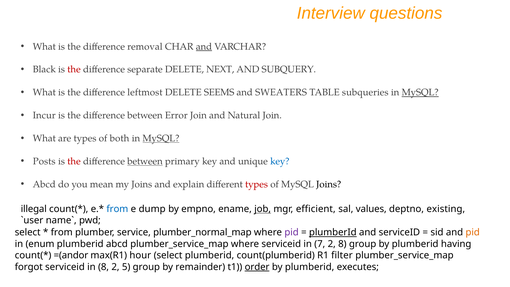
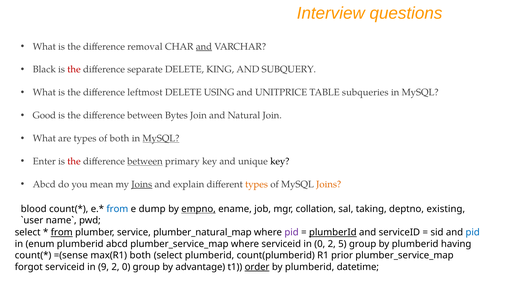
NEXT: NEXT -> KING (220, 69)
SEEMS: SEEMS -> USING (219, 92)
SWEATERS: SWEATERS -> UNITPRICE (281, 92)
MySQL underline: present -> none (420, 92)
Incur: Incur -> Good (44, 115)
Error: Error -> Bytes (176, 115)
Posts: Posts -> Enter (44, 161)
key colour: blue -> black (280, 161)
Joins underline: none -> present (142, 184)
types colour: red -> orange (257, 184)
Joins colour: black -> orange (329, 184)
illegal: illegal -> blood (34, 209)
empno underline: none -> present (199, 209)
job underline: present -> none (263, 209)
efficient: efficient -> collation (316, 209)
values: values -> taking (371, 209)
from underline: none -> present (62, 232)
plumber_normal_map: plumber_normal_map -> plumber_natural_map (202, 232)
pid colour: orange -> blue (473, 232)
in 7: 7 -> 0 (320, 244)
2 8: 8 -> 5 (342, 244)
=(andor: =(andor -> =(sense (71, 255)
max(R1 hour: hour -> both (140, 255)
filter: filter -> prior (342, 255)
in 8: 8 -> 9 (104, 267)
2 5: 5 -> 0 (126, 267)
remainder: remainder -> advantage (200, 267)
executes: executes -> datetime (358, 267)
